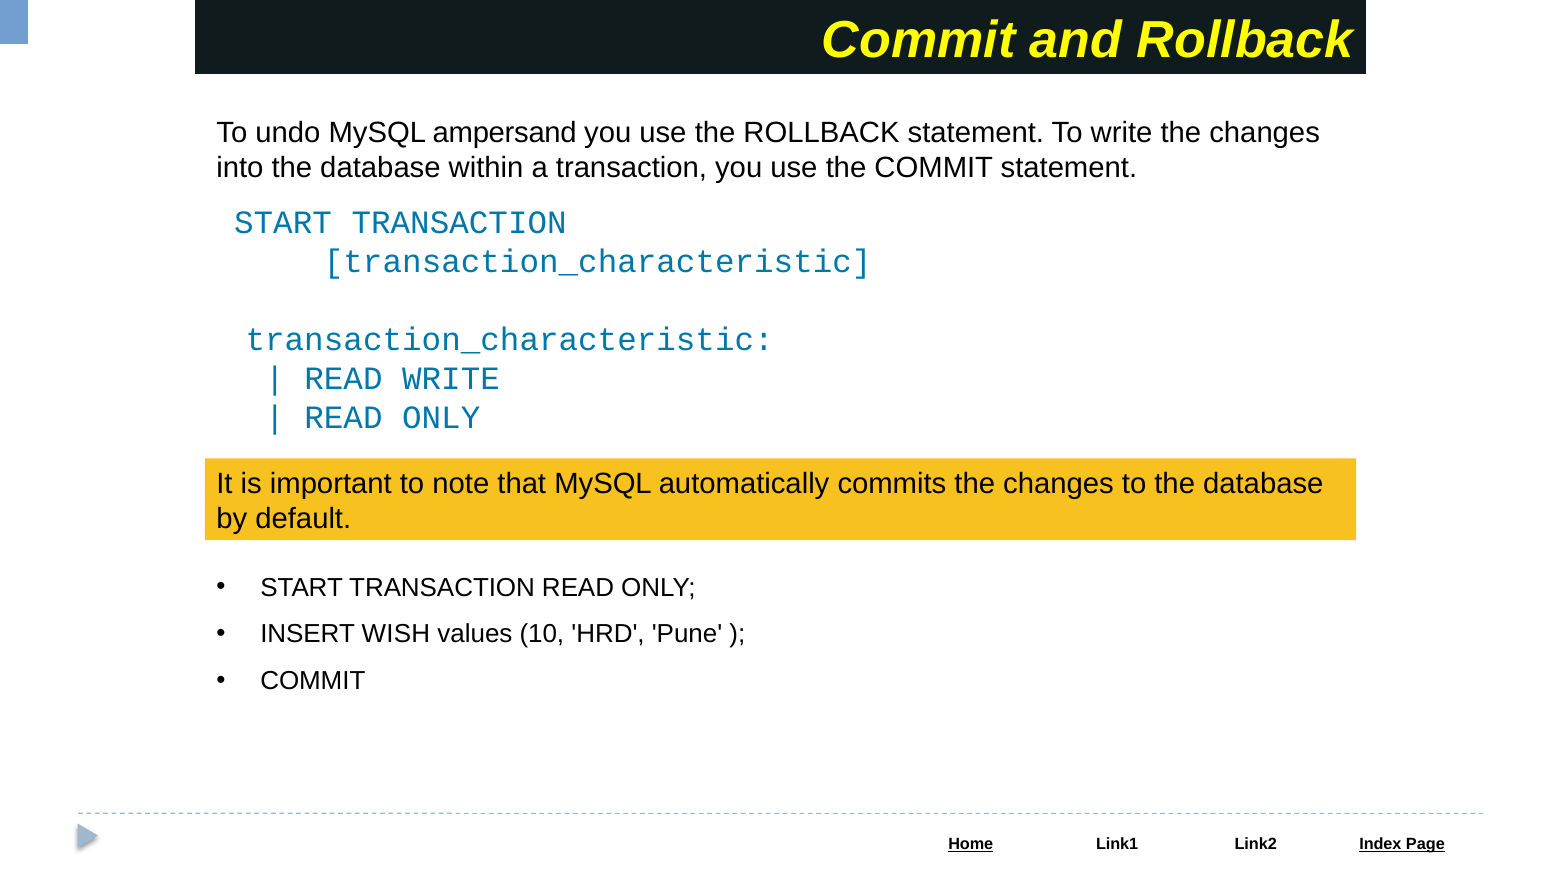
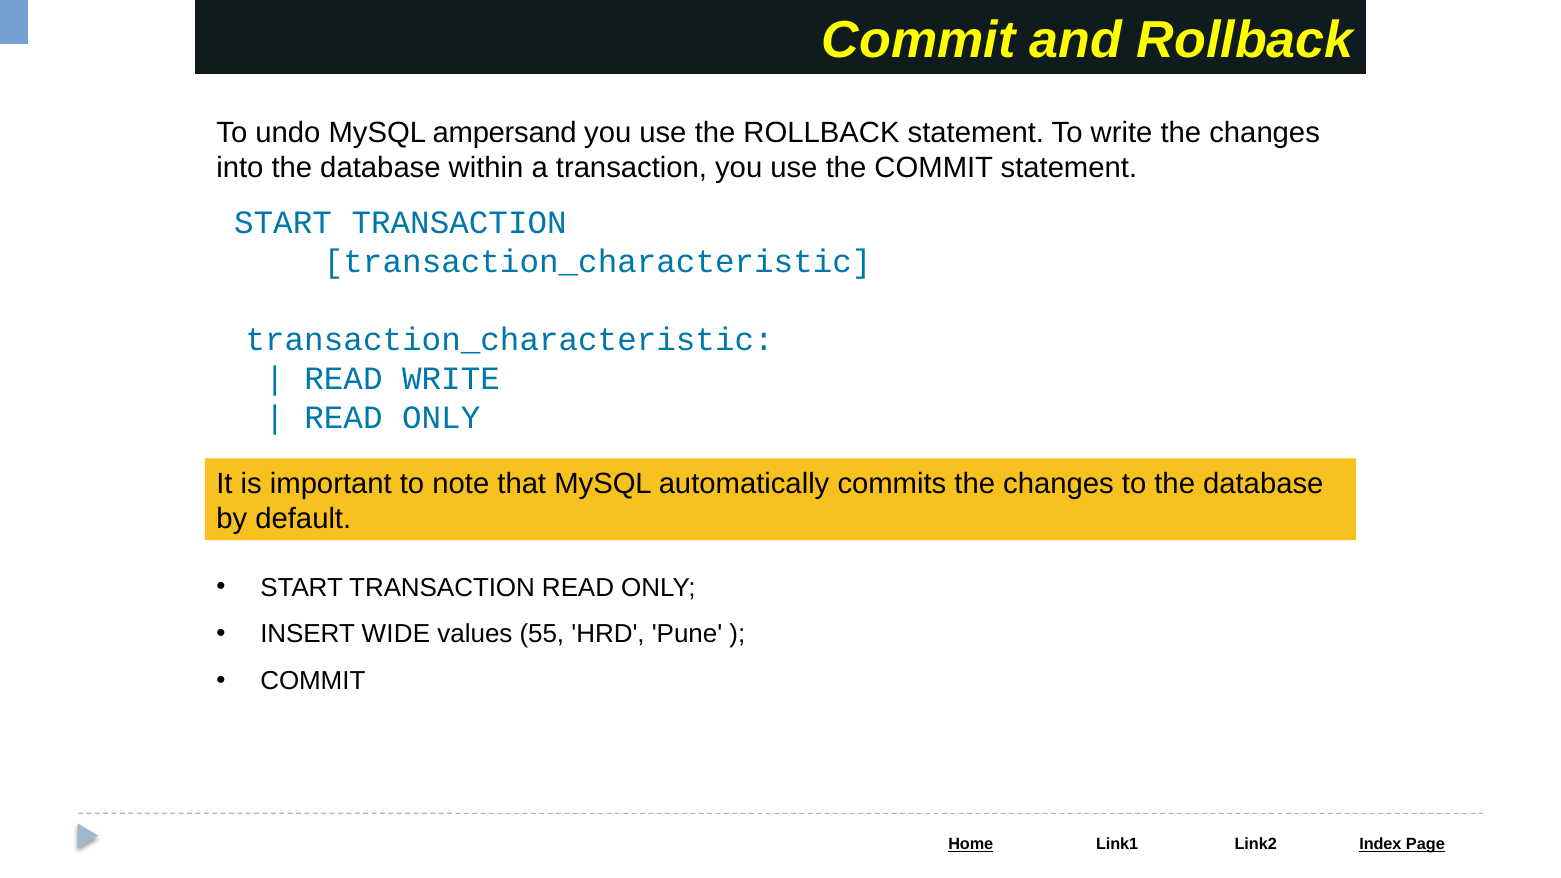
WISH: WISH -> WIDE (396, 634)
10: 10 -> 55 (542, 634)
